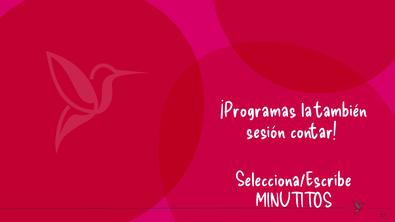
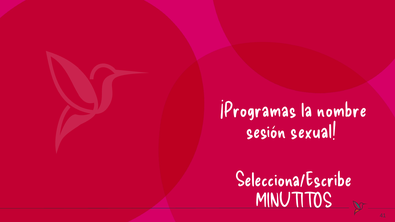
también: también -> nombre (342, 110)
contar: contar -> sexual (313, 132)
